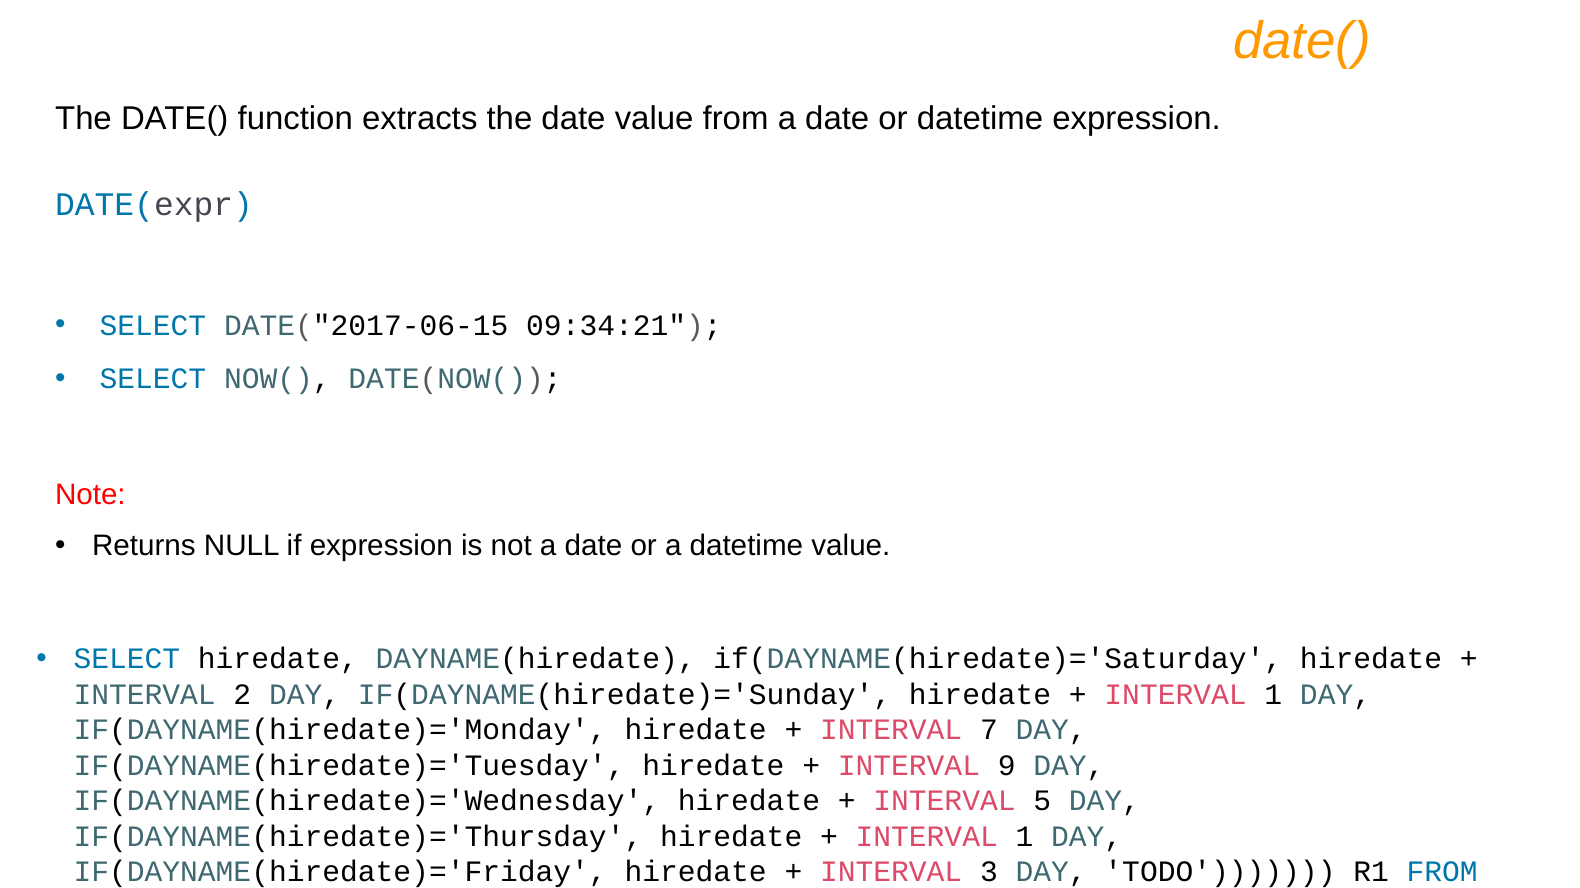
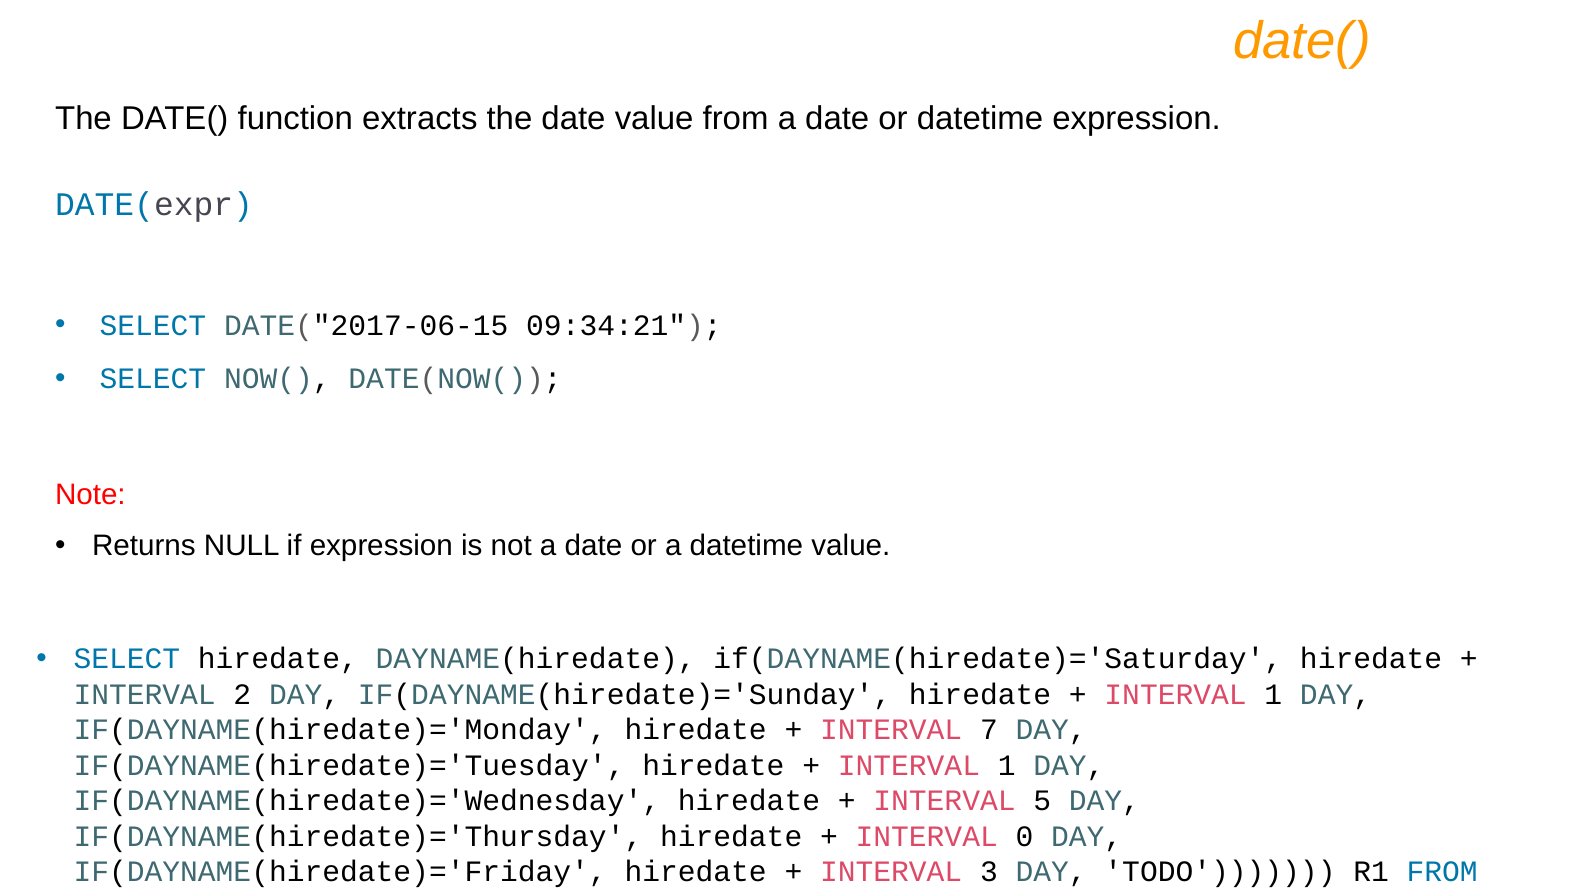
9: 9 -> 1 (1007, 766)
1: 1 -> 0 (1024, 837)
